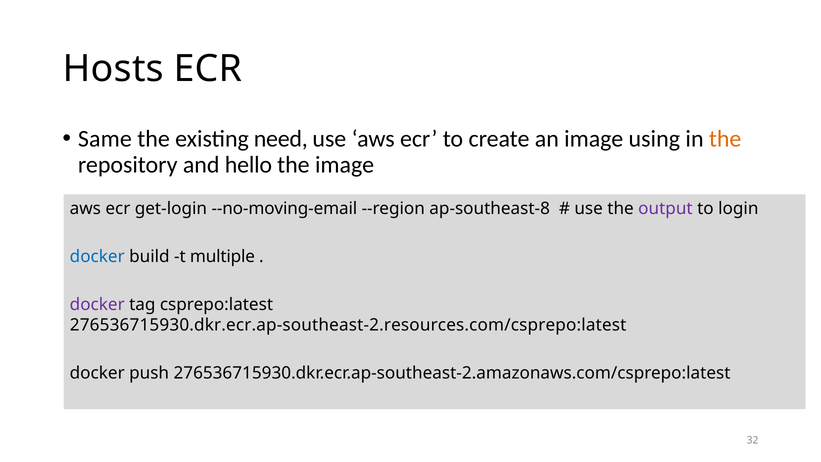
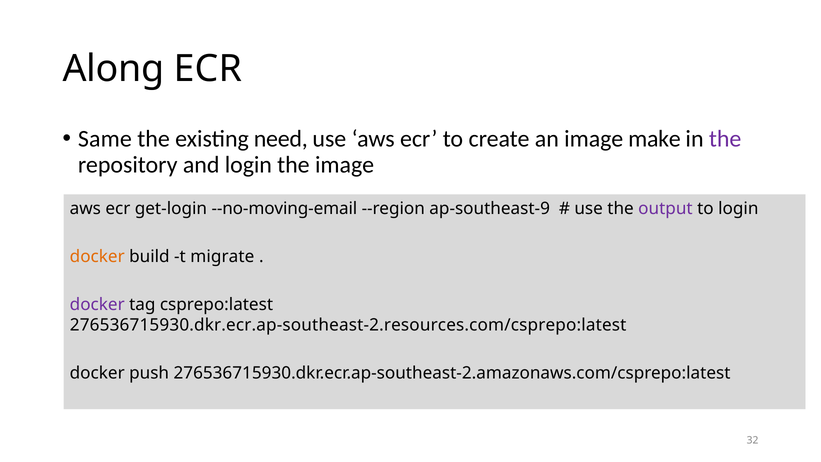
Hosts: Hosts -> Along (114, 69)
using: using -> make (654, 139)
the colour: orange -> purple (725, 139)
and hello: hello -> login (248, 165)
ap-southeast-8: ap-southeast-8 -> ap-southeast-9 (490, 209)
docker colour: blue -> orange (97, 257)
multiple: multiple -> migrate (222, 257)
